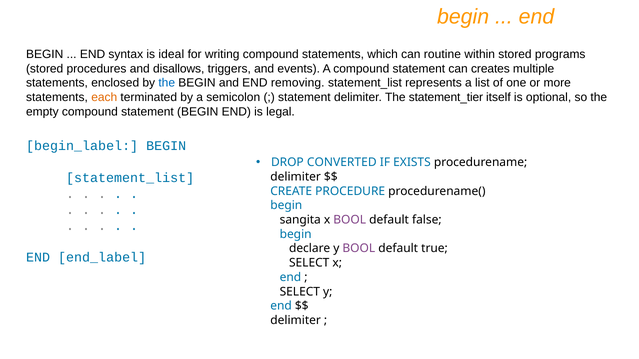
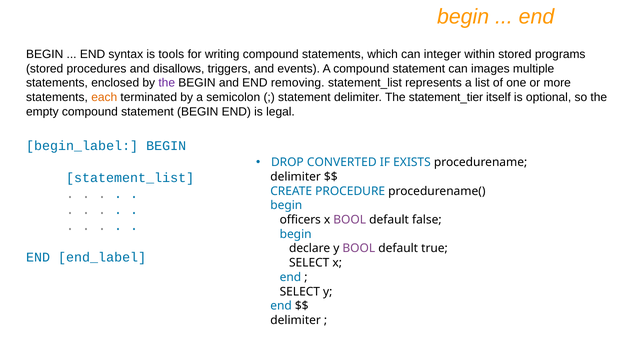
ideal: ideal -> tools (171, 54)
routine: routine -> integer (442, 54)
creates: creates -> images (490, 69)
the colour: blue -> purple (167, 83)
sangita: sangita -> officers (300, 220)
